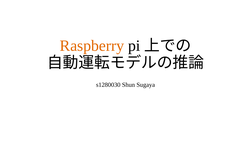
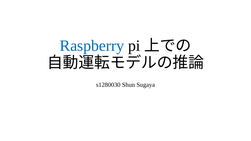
Raspberry colour: orange -> blue (92, 46)
